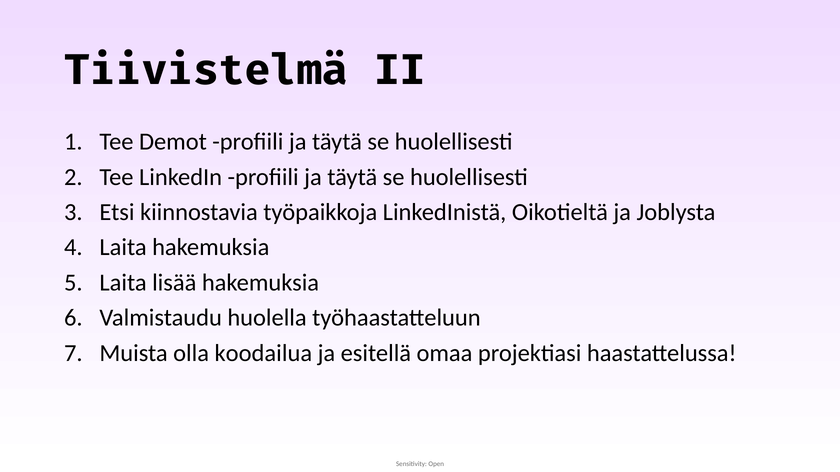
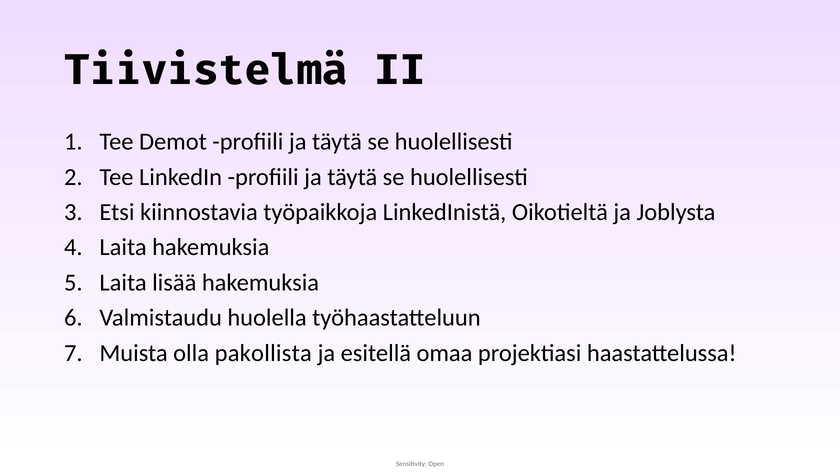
koodailua: koodailua -> pakollista (263, 353)
